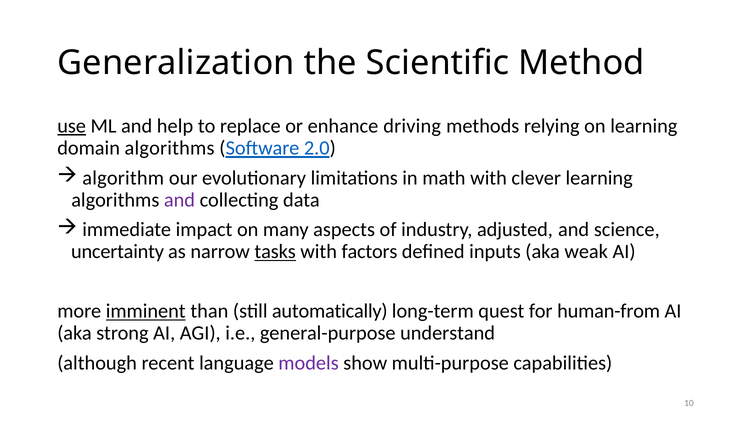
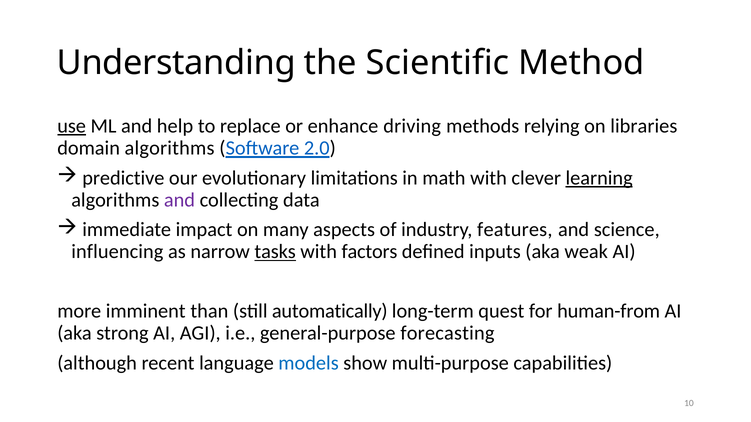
Generalization: Generalization -> Understanding (176, 63)
on learning: learning -> libraries (644, 126)
algorithm: algorithm -> predictive (123, 178)
learning underline: none -> present (599, 178)
adjusted: adjusted -> features (515, 230)
uncertainty: uncertainty -> influencing (117, 252)
imminent underline: present -> none (146, 312)
understand: understand -> forecasting (447, 333)
models colour: purple -> blue (309, 363)
